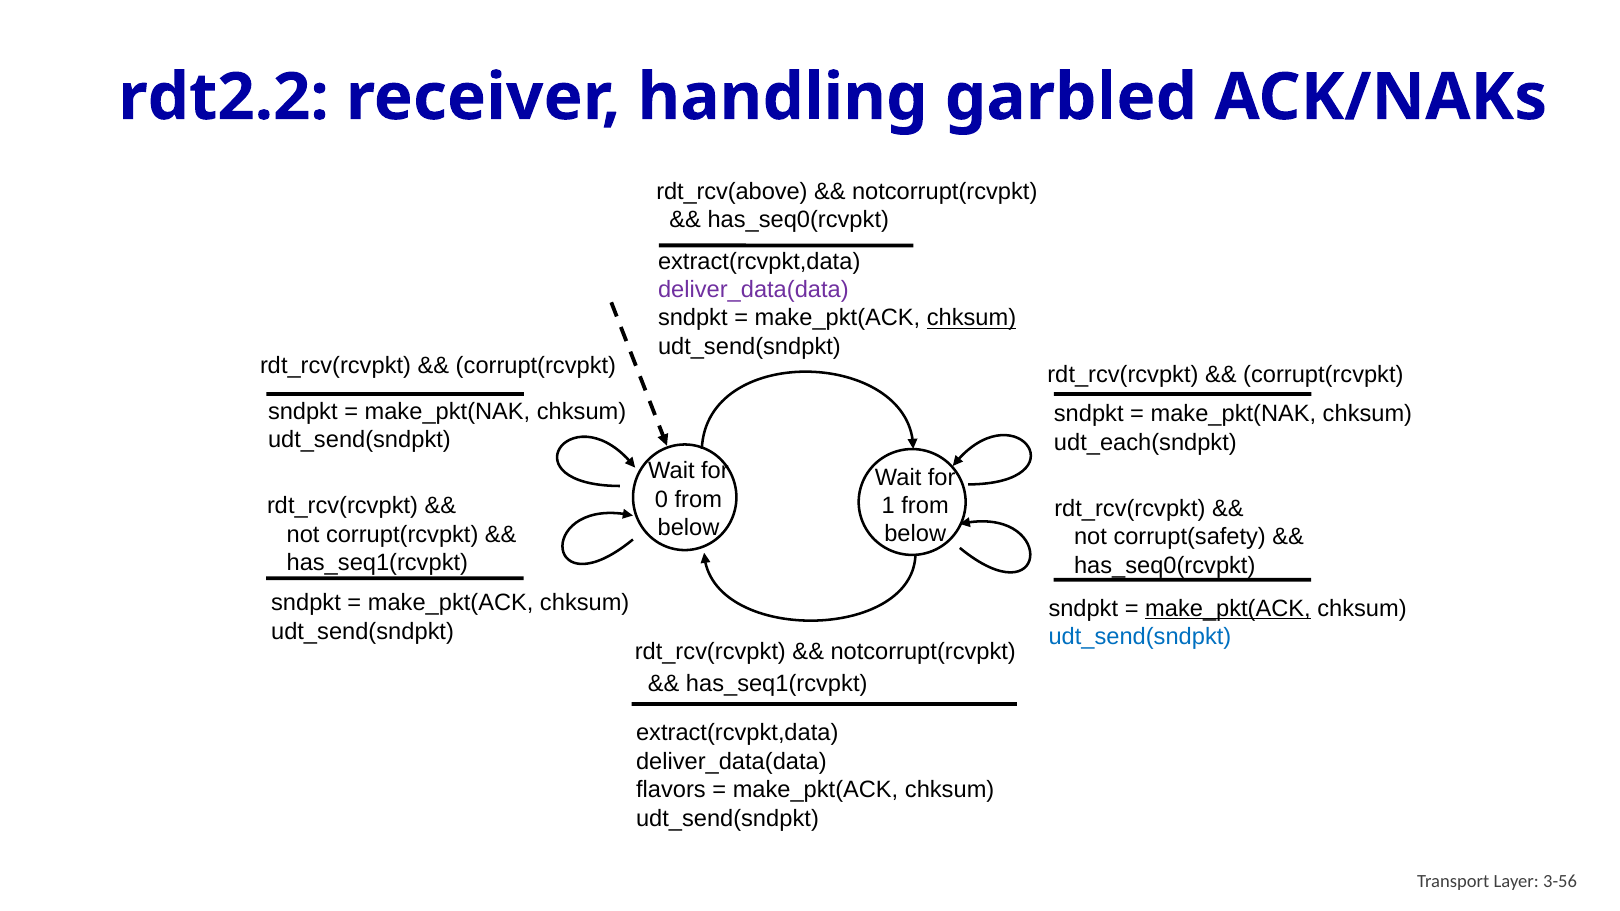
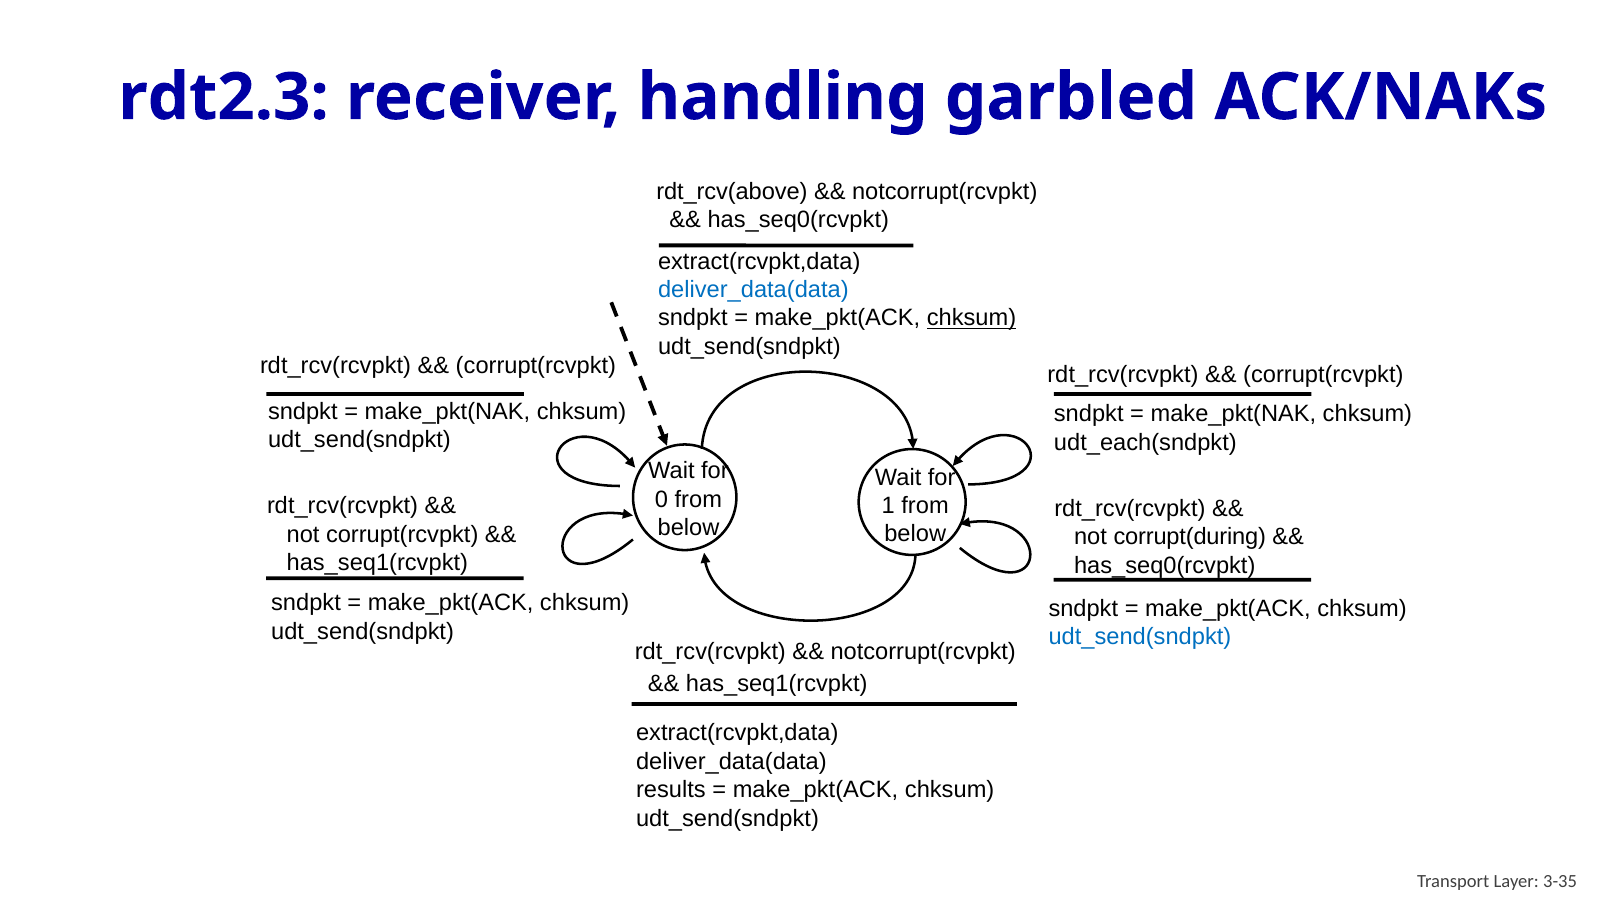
rdt2.2: rdt2.2 -> rdt2.3 (224, 97)
deliver_data(data colour: purple -> blue (753, 290)
corrupt(safety: corrupt(safety -> corrupt(during (1190, 537)
make_pkt(ACK underline: present -> none (1228, 609)
flavors: flavors -> results (671, 790)
3-56: 3-56 -> 3-35 (1560, 882)
